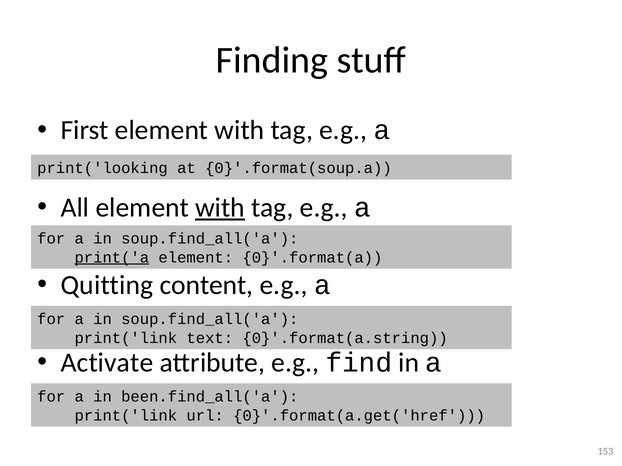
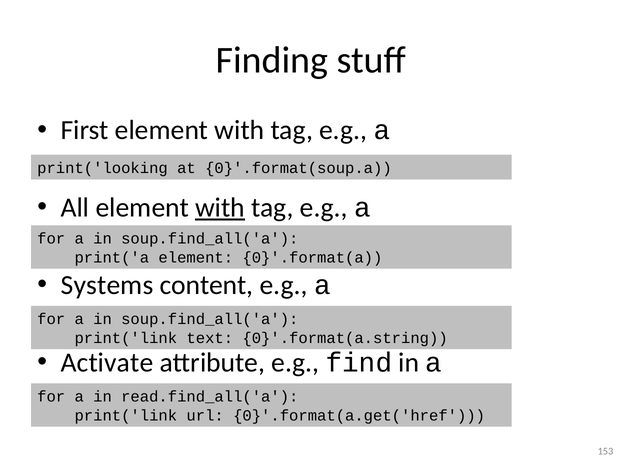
print('a underline: present -> none (112, 258)
Quitting: Quitting -> Systems (107, 285)
been.find_all('a: been.find_all('a -> read.find_all('a (210, 397)
